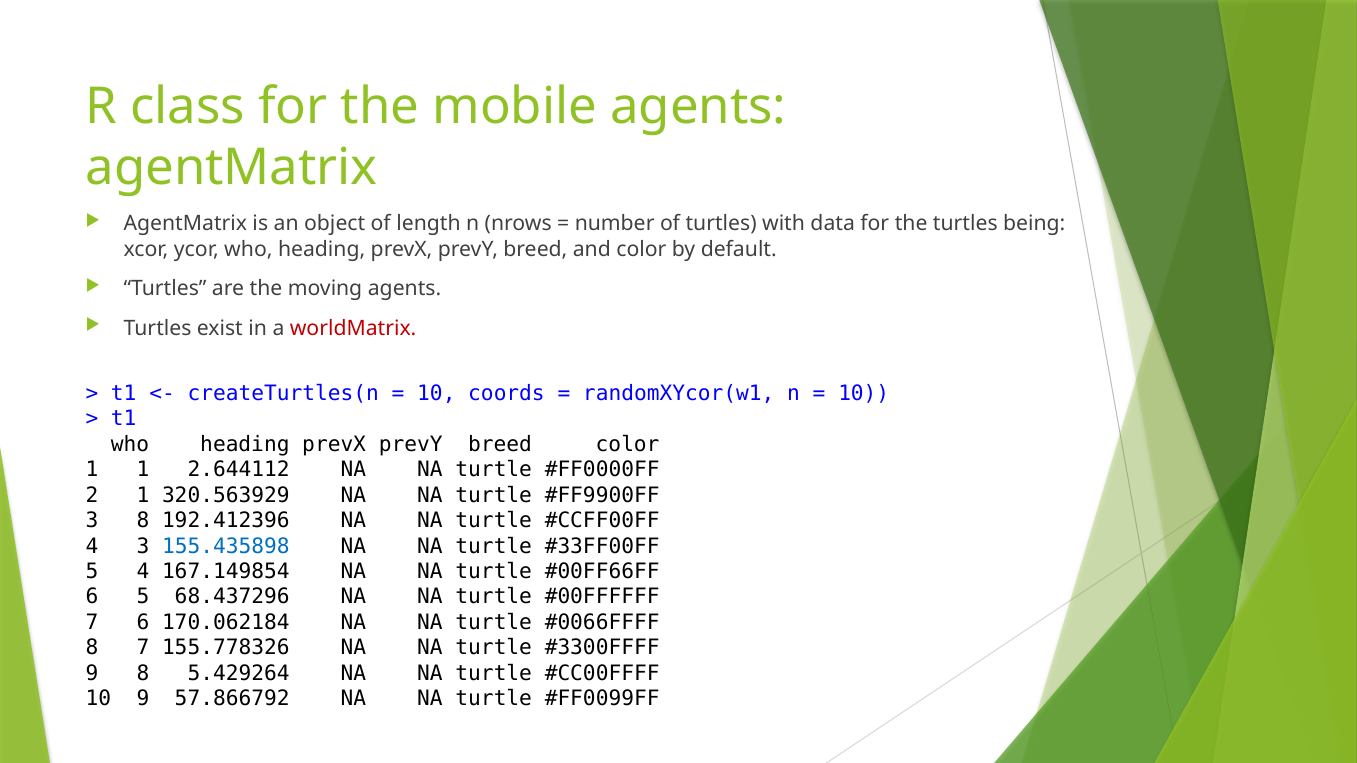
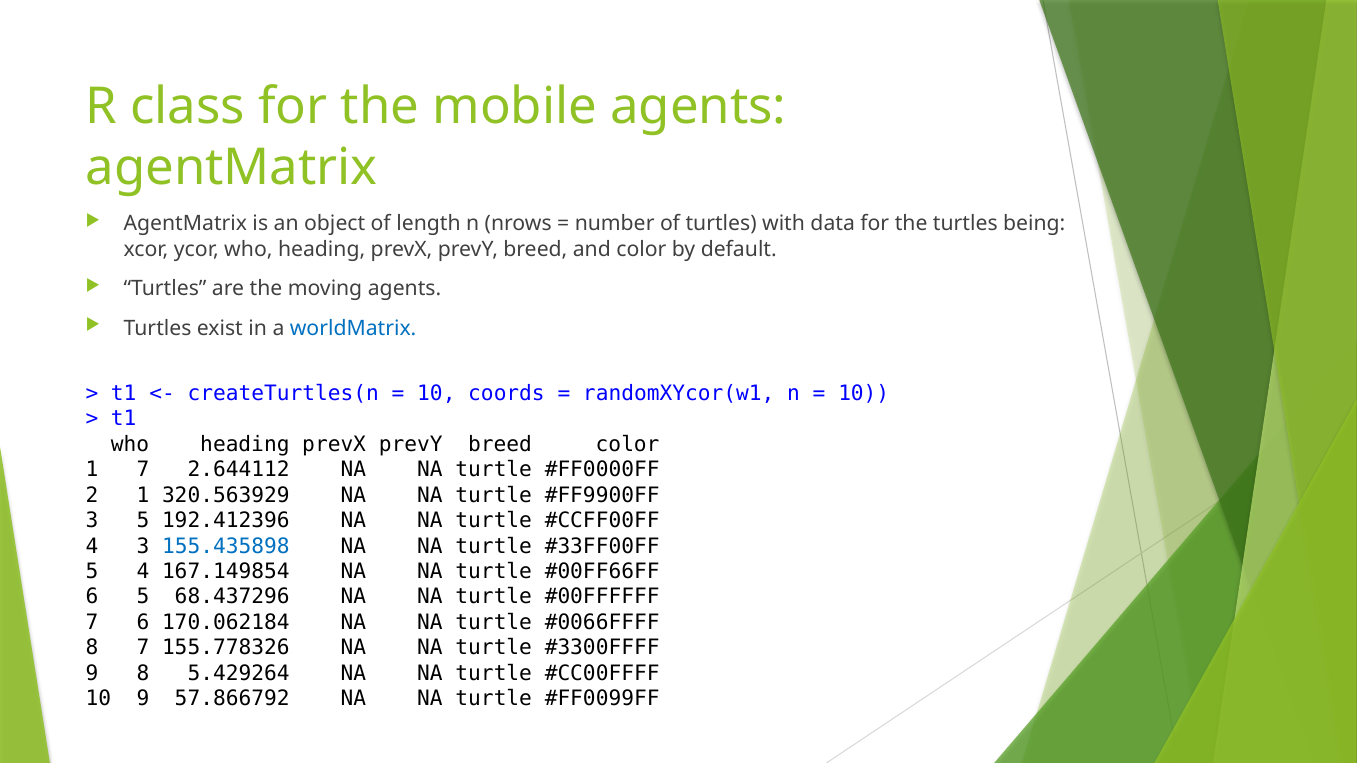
worldMatrix colour: red -> blue (353, 329)
1 1: 1 -> 7 (143, 470)
3 8: 8 -> 5 (143, 521)
